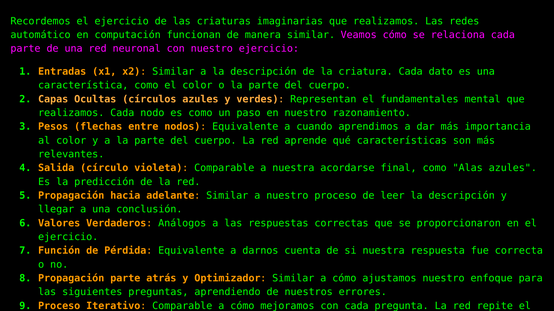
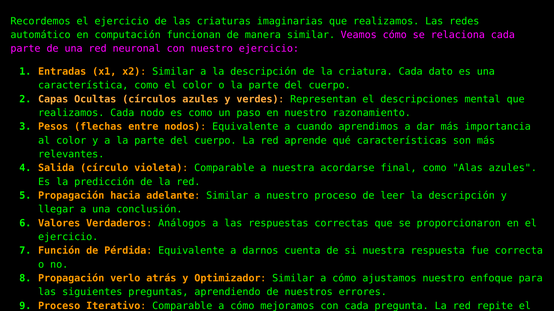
fundamentales: fundamentales -> descripciones (419, 99)
Propagación parte: parte -> verlo (125, 279)
